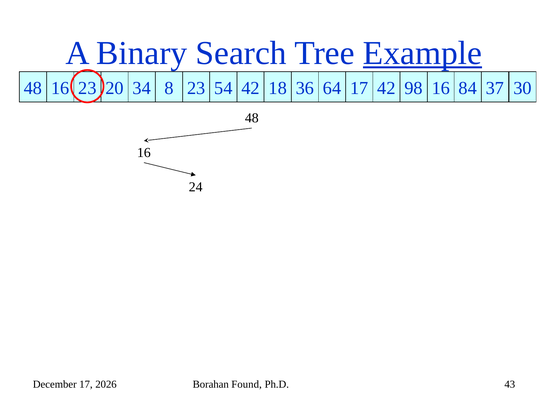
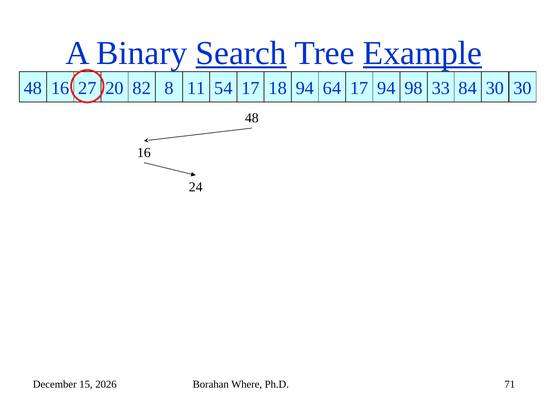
Search underline: none -> present (241, 53)
16 23: 23 -> 27 (87, 88)
34: 34 -> 82 (142, 88)
8 23: 23 -> 11 (196, 88)
54 42: 42 -> 17 (250, 88)
18 36: 36 -> 94 (305, 88)
17 42: 42 -> 94 (386, 88)
98 16: 16 -> 33 (441, 88)
84 37: 37 -> 30 (495, 88)
17: 17 -> 15 (86, 384)
Found: Found -> Where (247, 384)
43: 43 -> 71 (510, 384)
